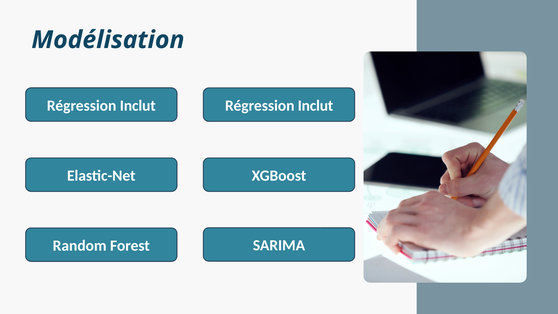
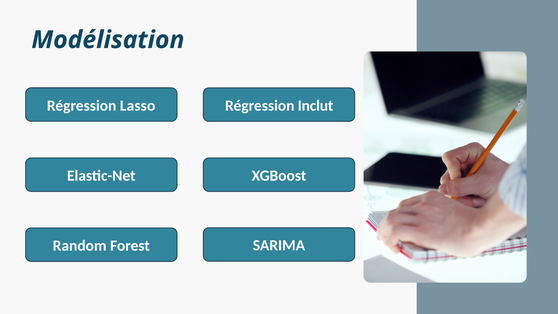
Inclut: Inclut -> Lasso (138, 106)
